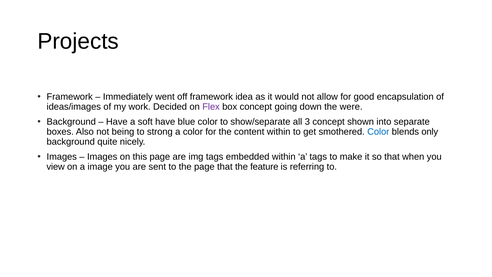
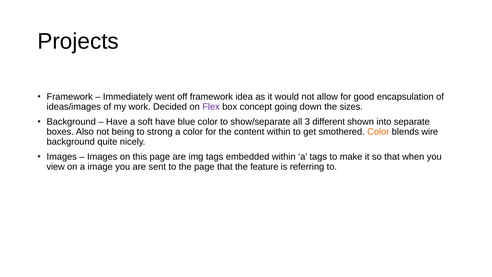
were: were -> sizes (351, 107)
3 concept: concept -> different (329, 122)
Color colour: blue -> orange (378, 132)
only: only -> wire (430, 132)
